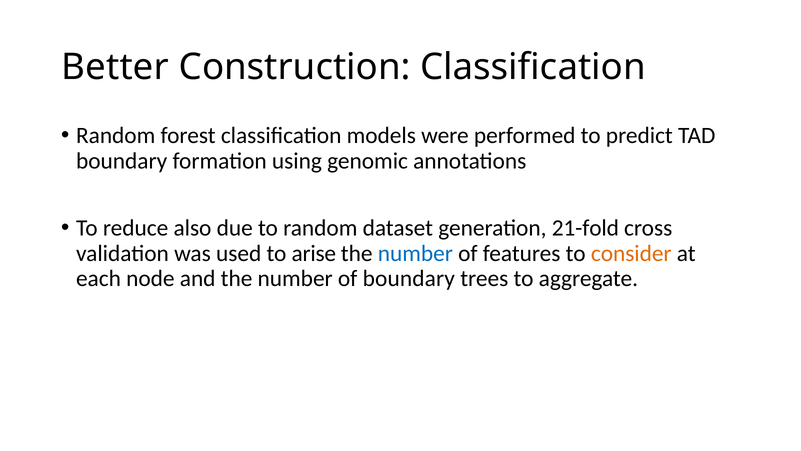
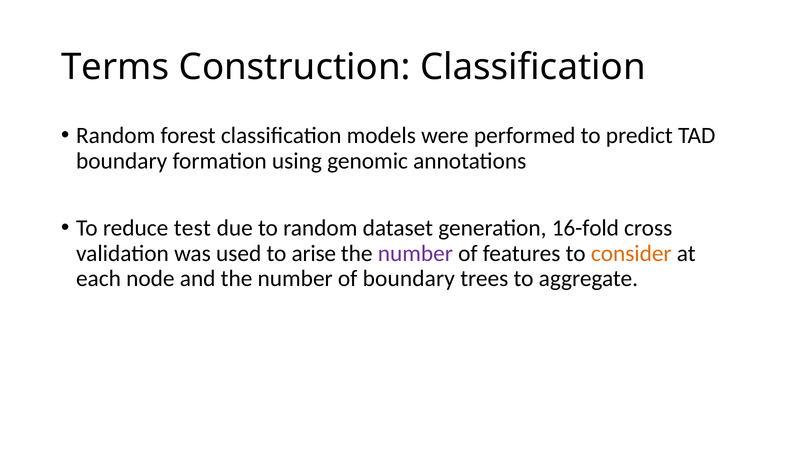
Better: Better -> Terms (115, 67)
also: also -> test (192, 228)
21-fold: 21-fold -> 16-fold (585, 228)
number colour: blue -> purple (415, 253)
